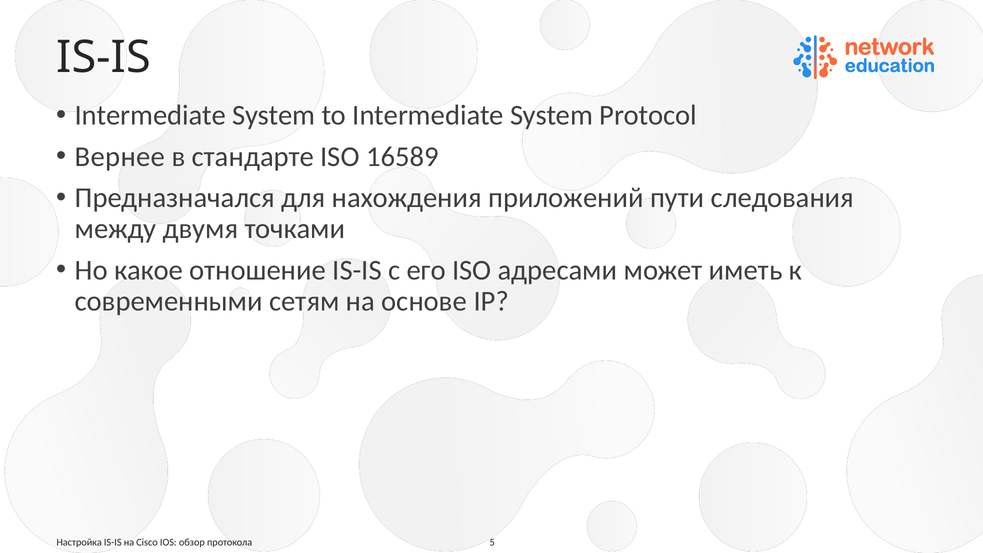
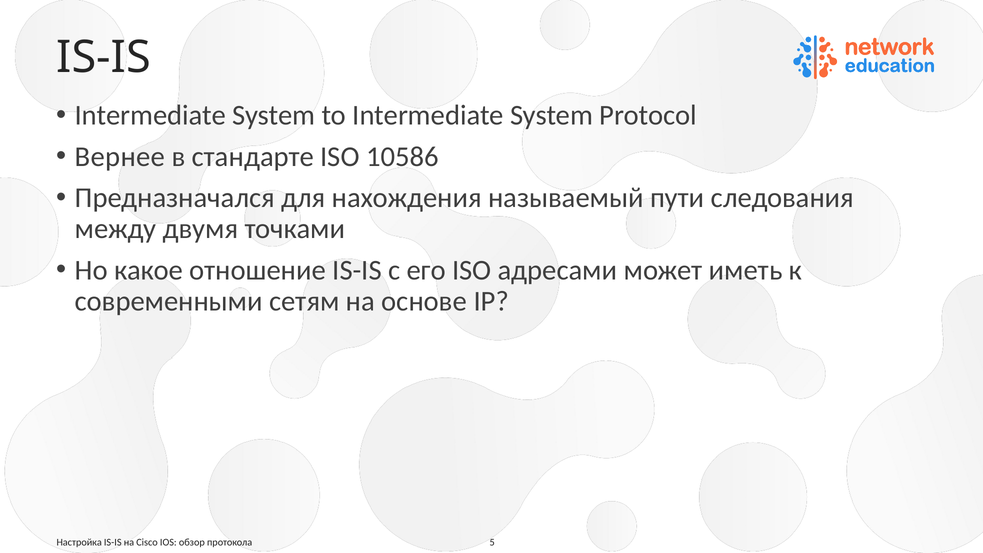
16589: 16589 -> 10586 (402, 157)
приложений: приложений -> называемый (566, 198)
